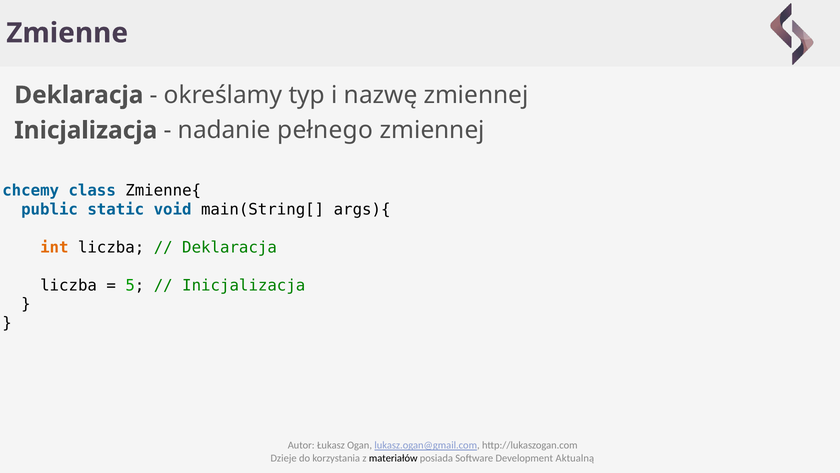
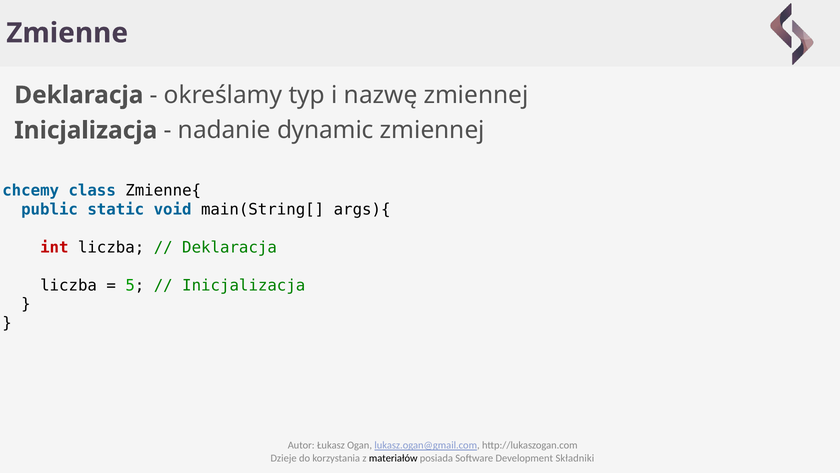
pełnego: pełnego -> dynamic (325, 130)
int colour: orange -> red (54, 247)
Aktualną: Aktualną -> Składniki (575, 458)
